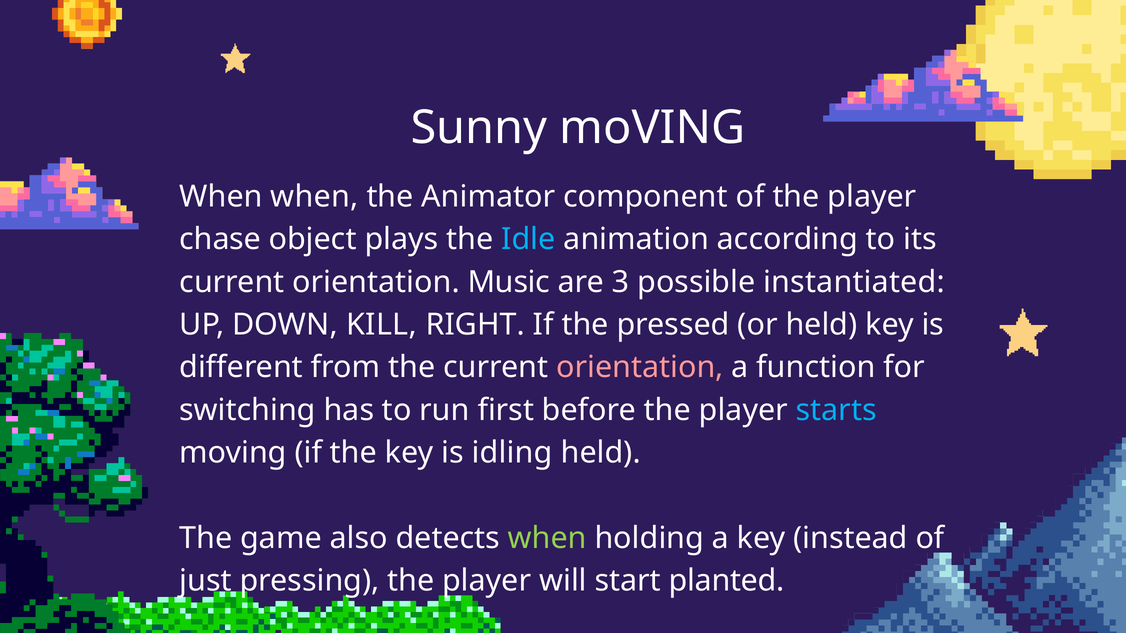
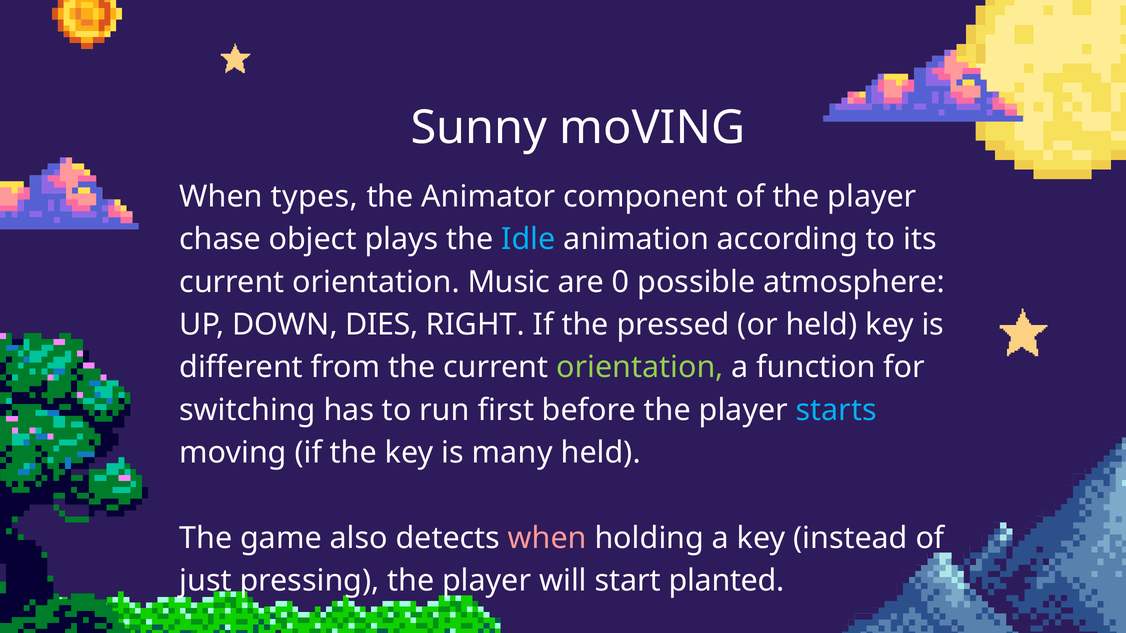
When when: when -> types (314, 197)
3: 3 -> 0 (621, 282)
instantiated: instantiated -> atmosphere (854, 282)
KILL: KILL -> DIES (382, 325)
orientation colour: pink -> light green (640, 368)
idling: idling -> many (512, 453)
when colour: light green -> pink (547, 538)
